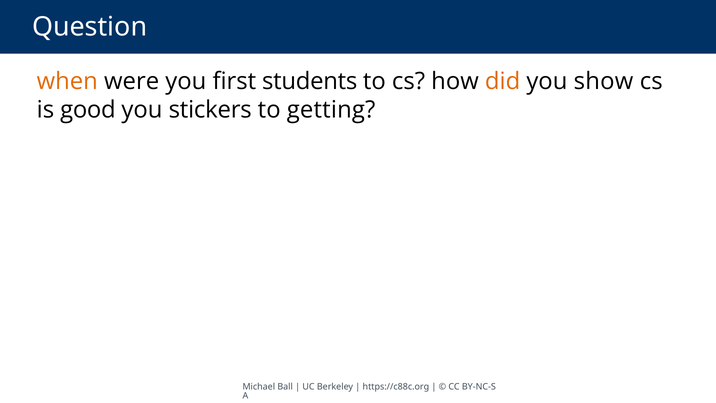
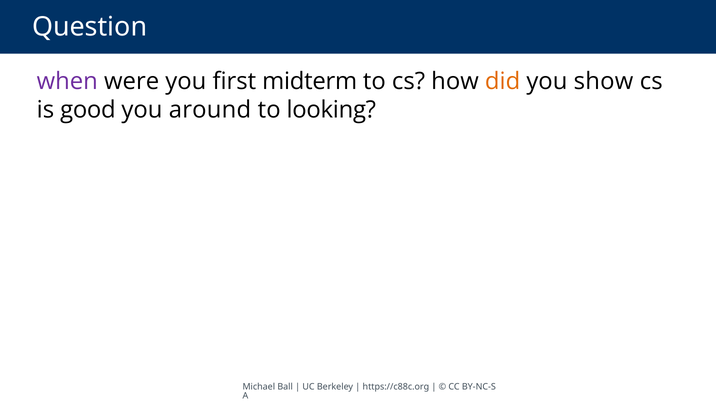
when colour: orange -> purple (67, 81)
students: students -> midterm (310, 81)
stickers: stickers -> around (210, 110)
getting: getting -> looking (331, 110)
